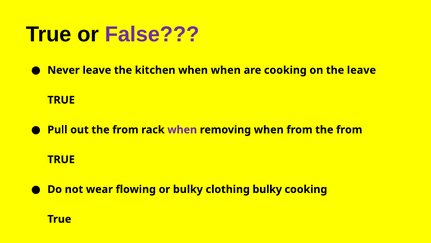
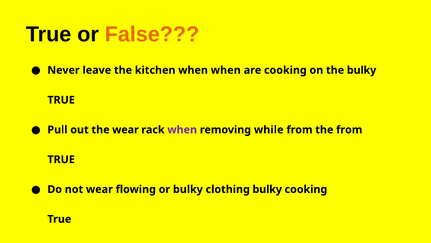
False colour: purple -> orange (152, 34)
the leave: leave -> bulky (362, 70)
out the from: from -> wear (125, 129)
removing when: when -> while (269, 129)
